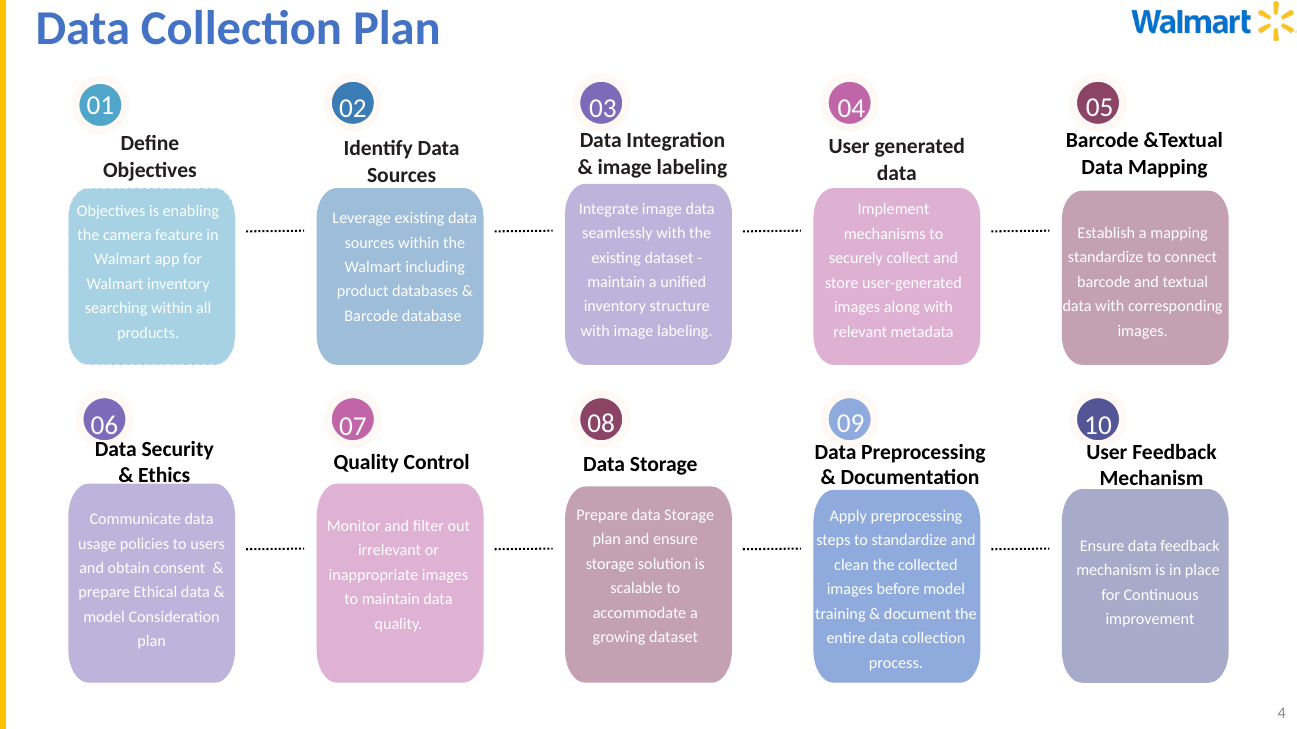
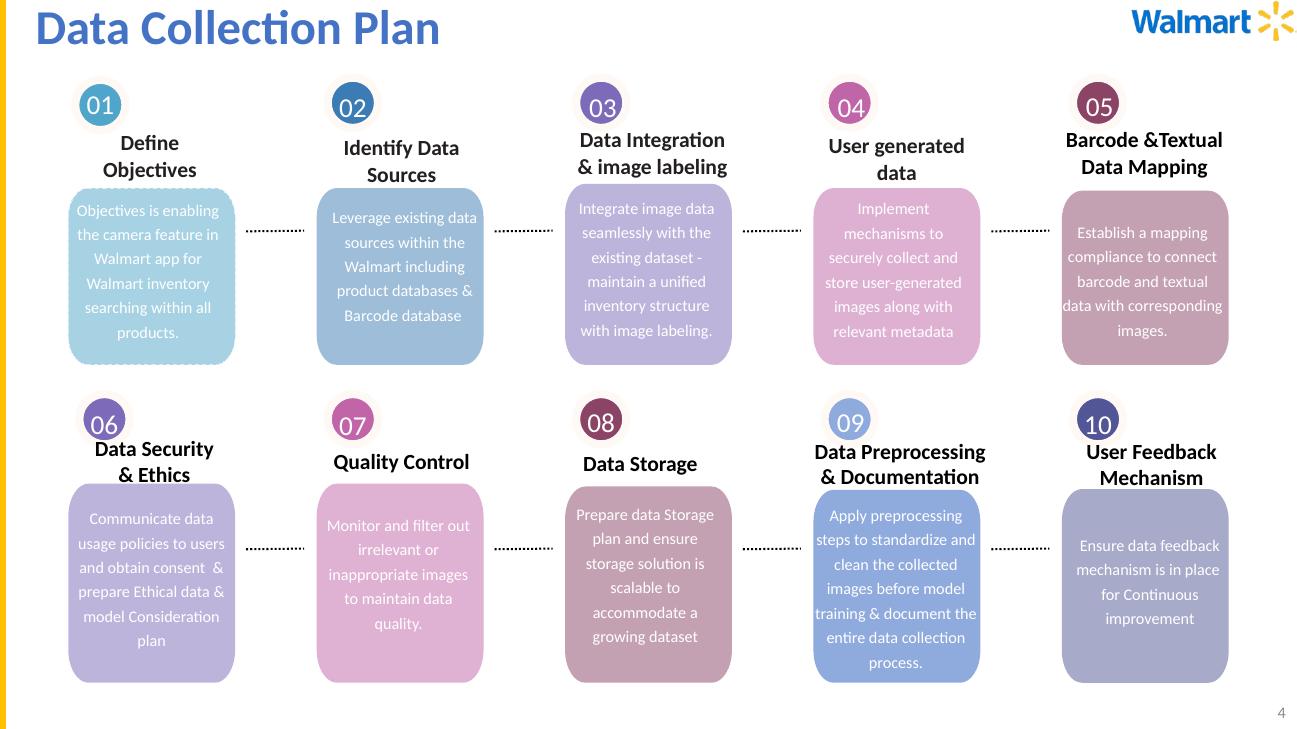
standardize: standardize -> compliance (1106, 258)
